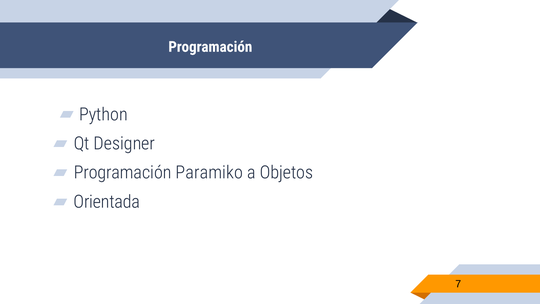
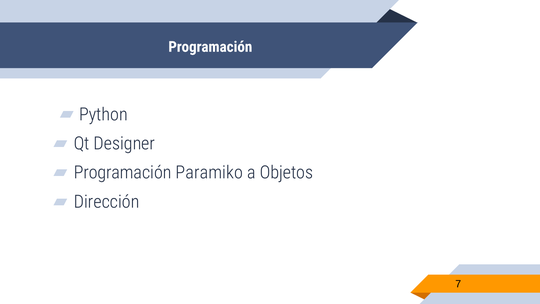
Orientada: Orientada -> Dirección (107, 202)
